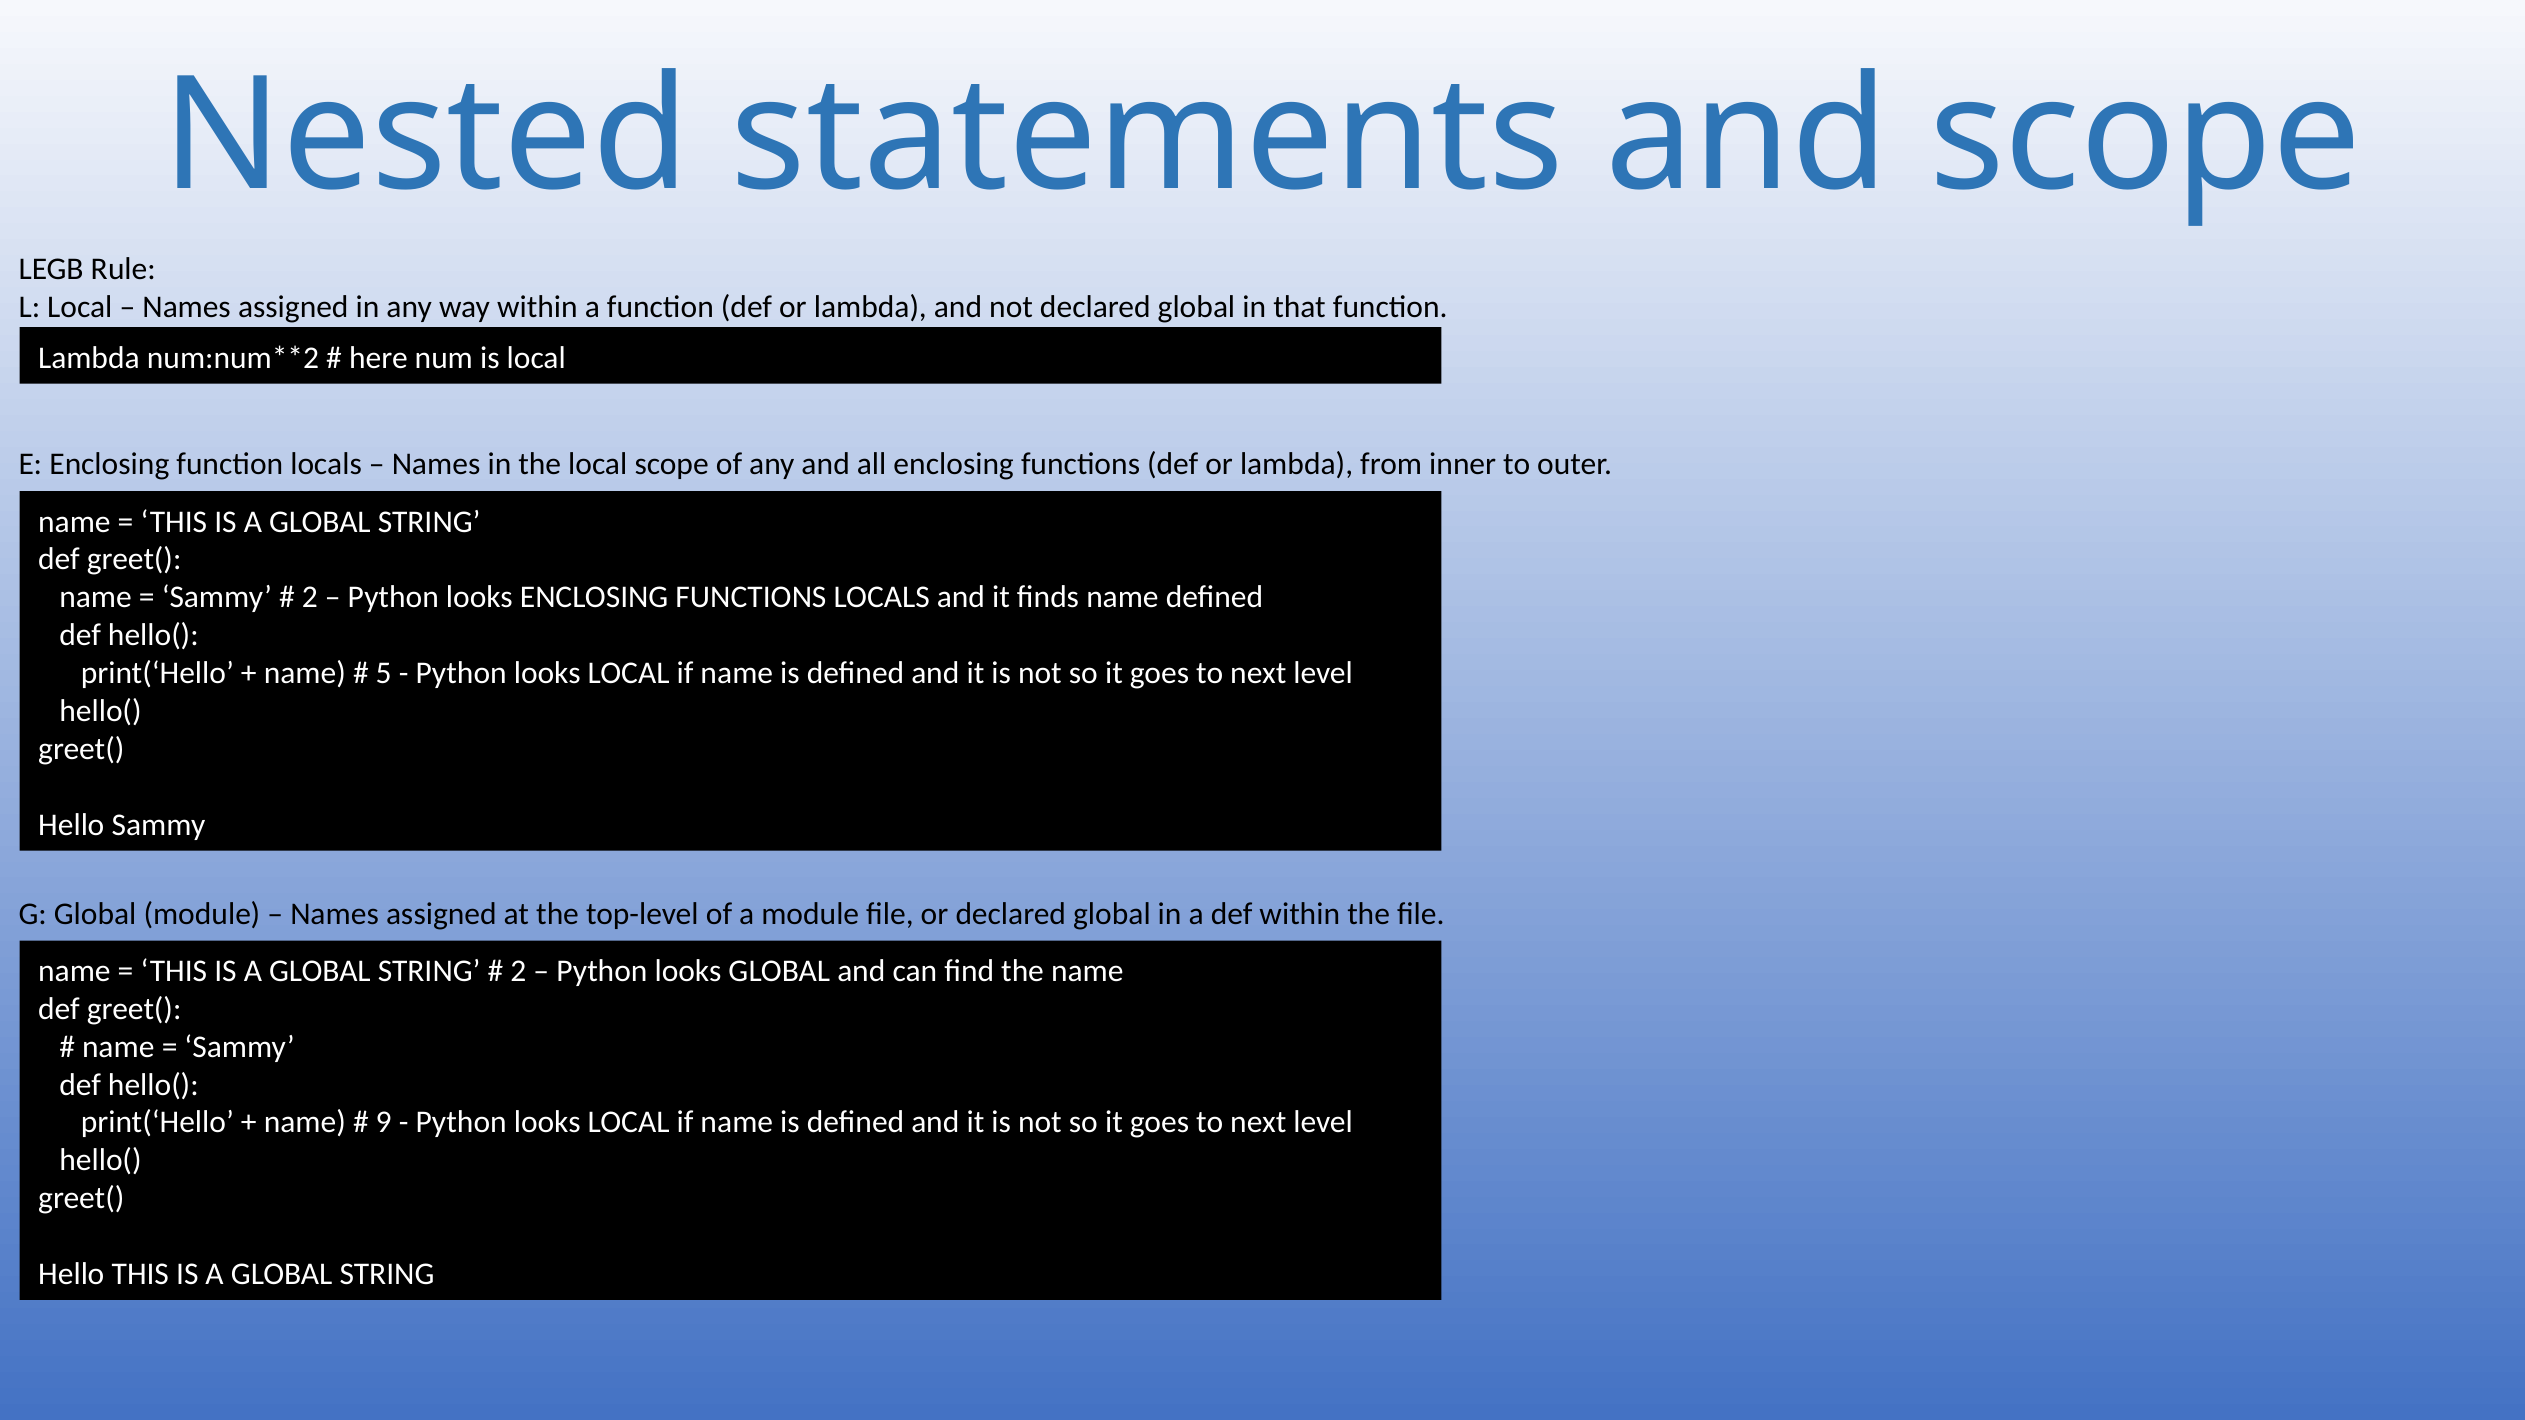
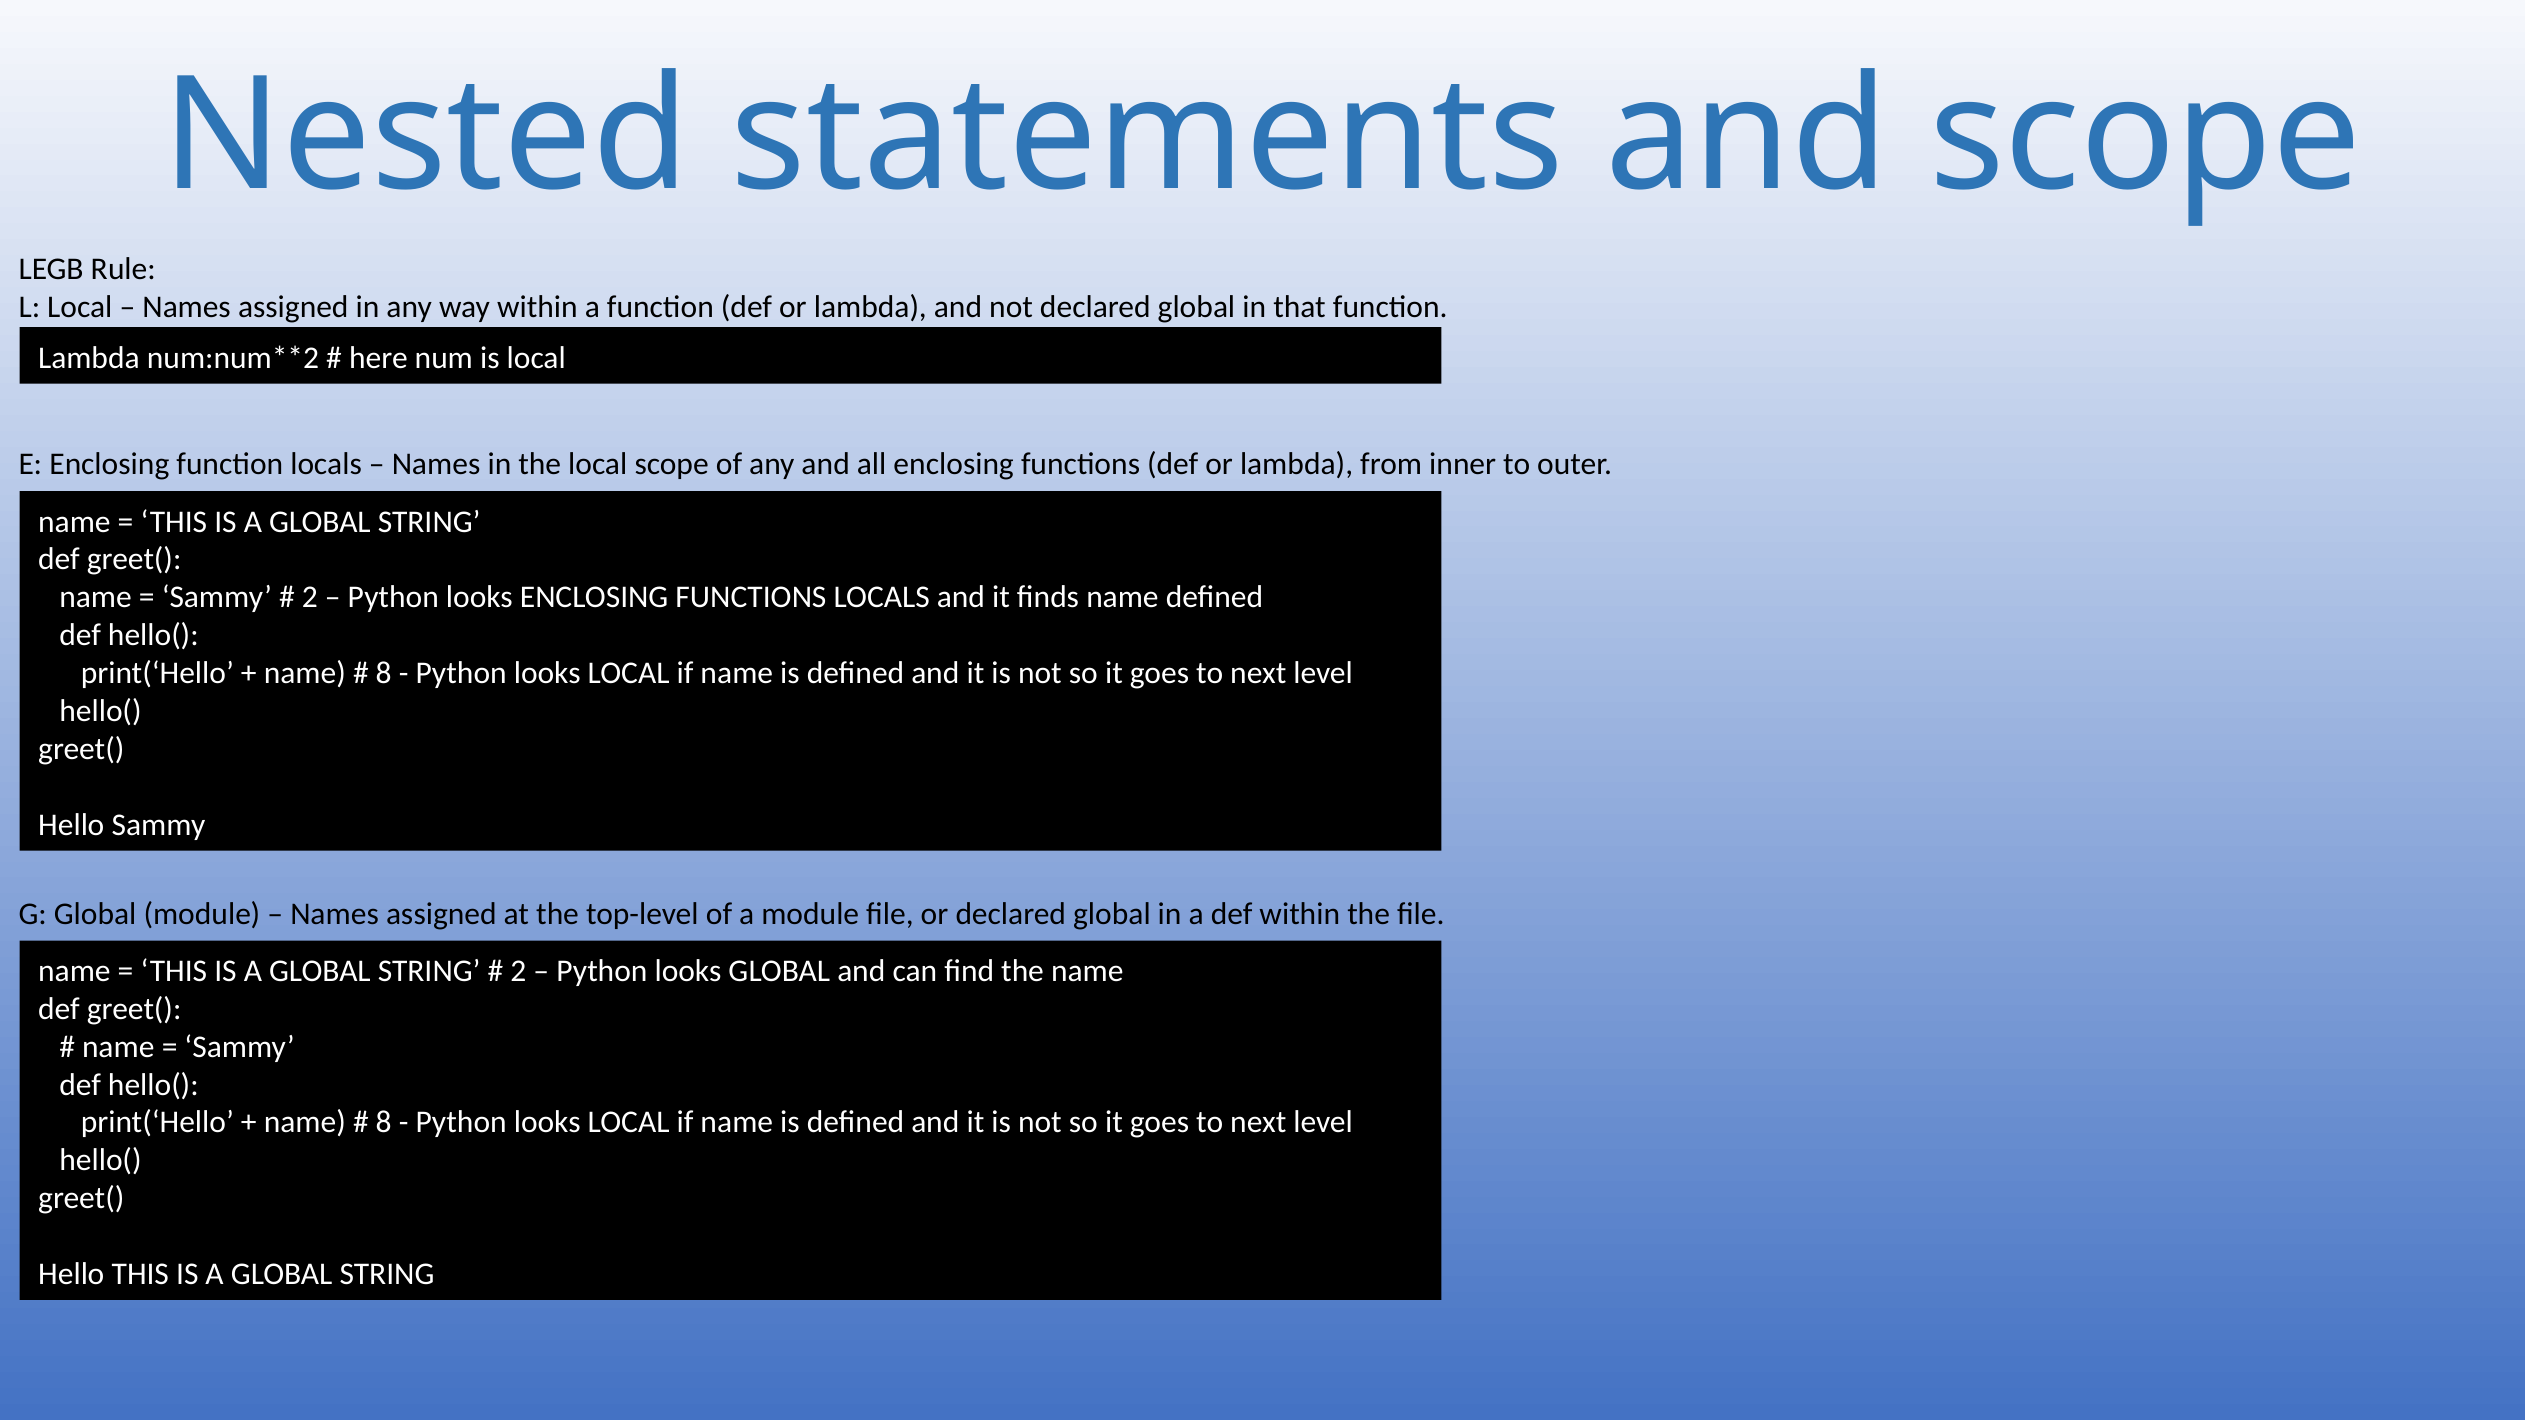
5: 5 -> 8 (384, 673)
9: 9 -> 8 (384, 1123)
